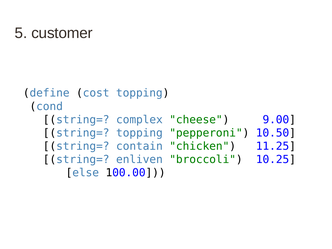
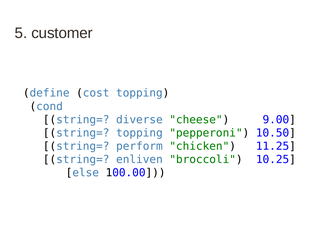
complex: complex -> diverse (139, 120)
contain: contain -> perform (139, 146)
